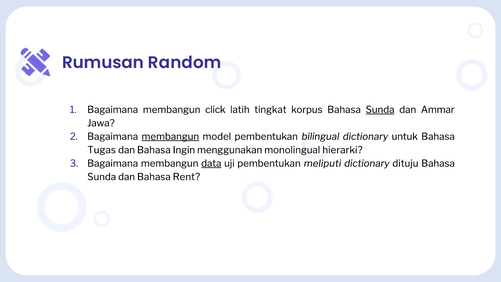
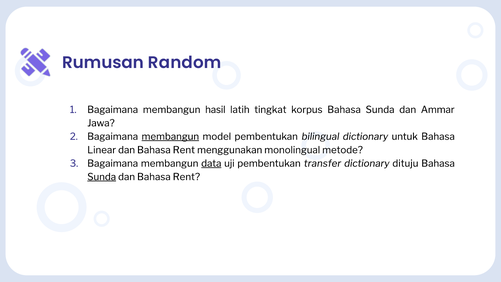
click: click -> hasil (215, 110)
Sunda underline: present -> none (380, 110)
Tugas: Tugas -> Linear (102, 150)
Ingin: Ingin -> Rent (184, 150)
hierarki: hierarki -> metode (343, 150)
meliputi: meliputi -> transfer (322, 163)
Sunda underline: none -> present (102, 177)
